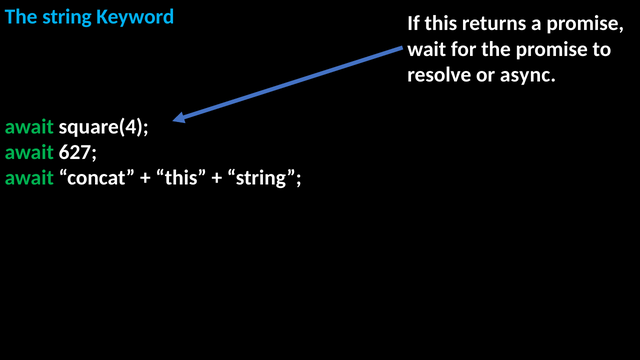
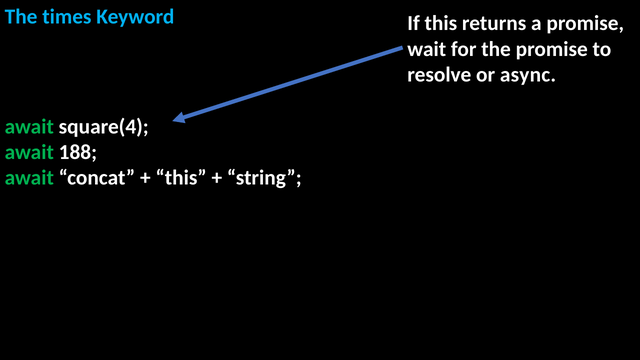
The string: string -> times (67, 17)
627: 627 -> 188 (78, 152)
